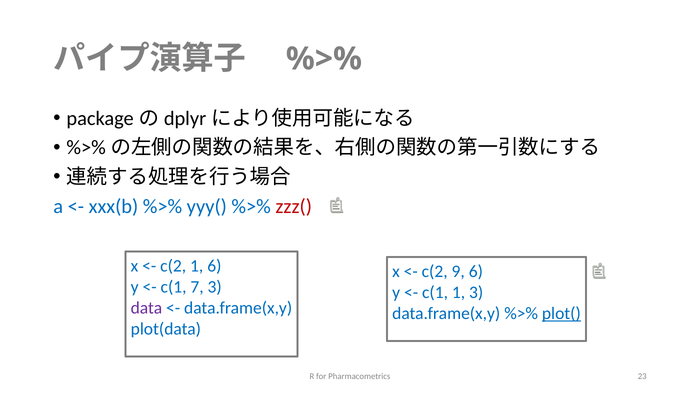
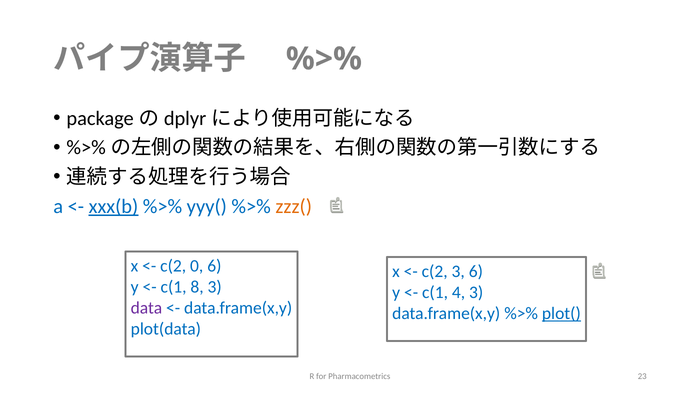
xxx(b underline: none -> present (113, 206)
zzz( colour: red -> orange (294, 206)
c(2 1: 1 -> 0 (197, 266)
c(2 9: 9 -> 3 (458, 271)
7: 7 -> 8 (197, 287)
c(1 1: 1 -> 4 (459, 292)
